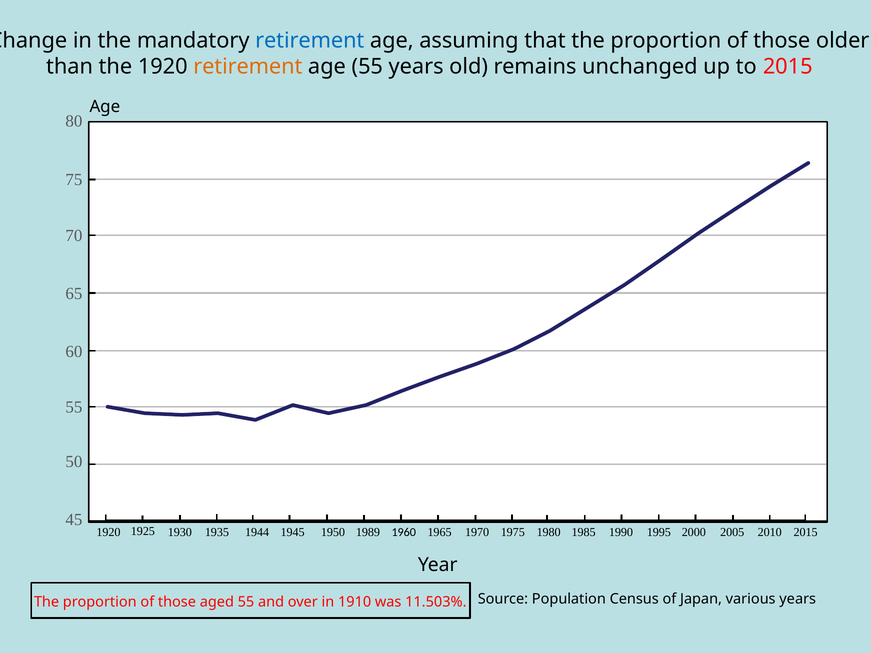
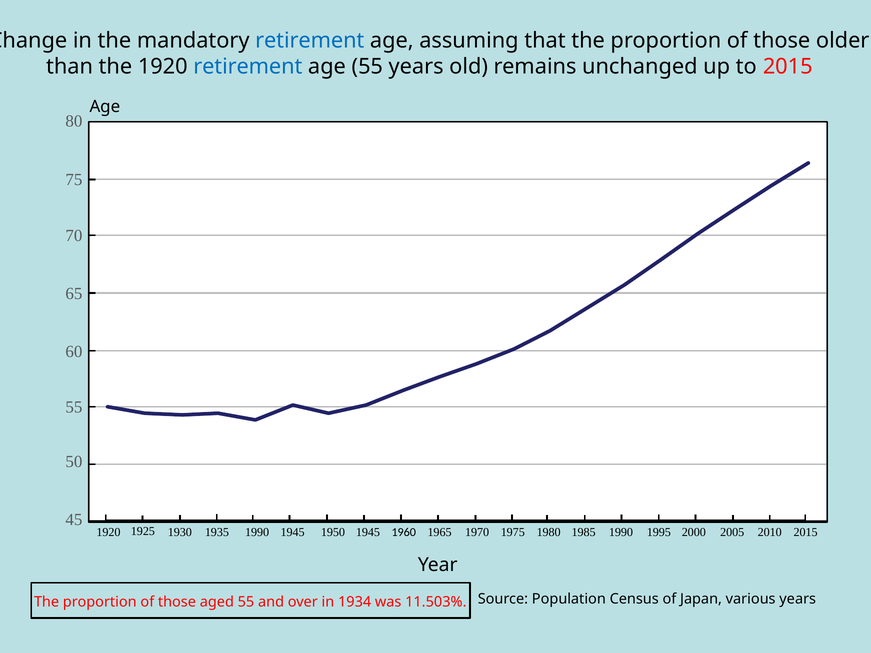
retirement colour: orange -> blue (248, 67)
1935 1944: 1944 -> 1990 (257, 532)
1950 1989: 1989 -> 1945 (368, 532)
1910: 1910 -> 1934 (355, 602)
